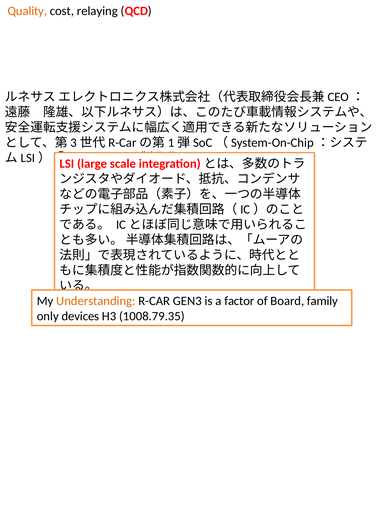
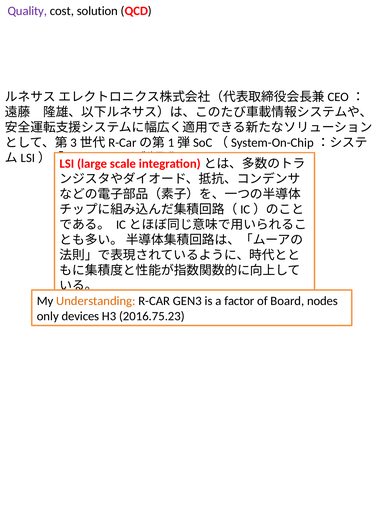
Quality colour: orange -> purple (27, 11)
relaying: relaying -> solution (97, 11)
family: family -> nodes (322, 301)
1008.79.35: 1008.79.35 -> 2016.75.23 (152, 316)
